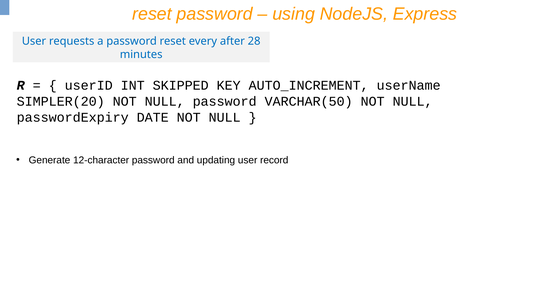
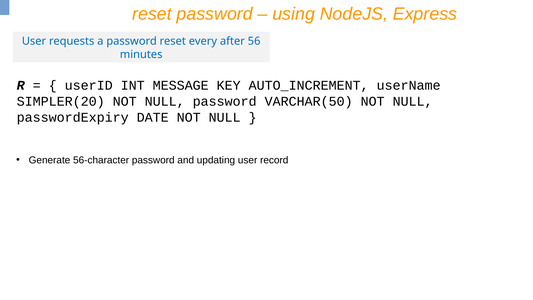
28: 28 -> 56 (254, 41)
SKIPPED: SKIPPED -> MESSAGE (181, 85)
12-character: 12-character -> 56-character (101, 160)
